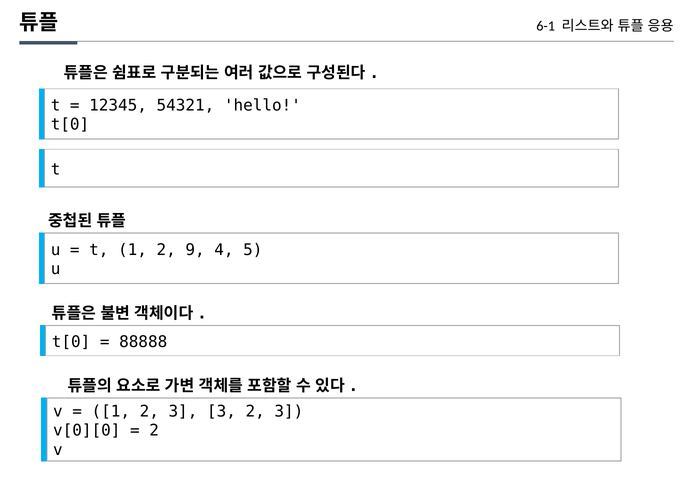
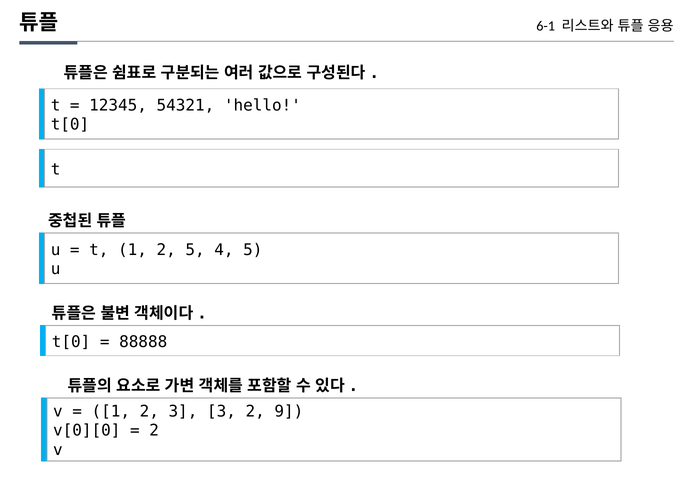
2 9: 9 -> 5 (195, 250)
3 2 3: 3 -> 9 (289, 411)
